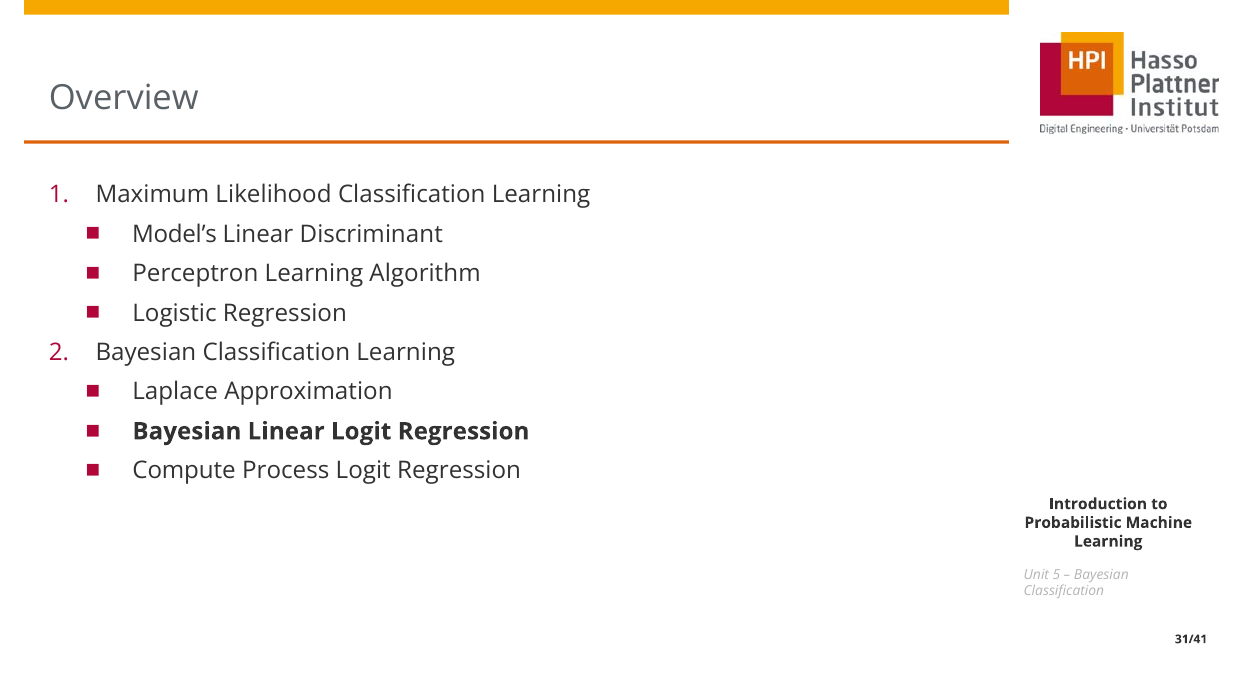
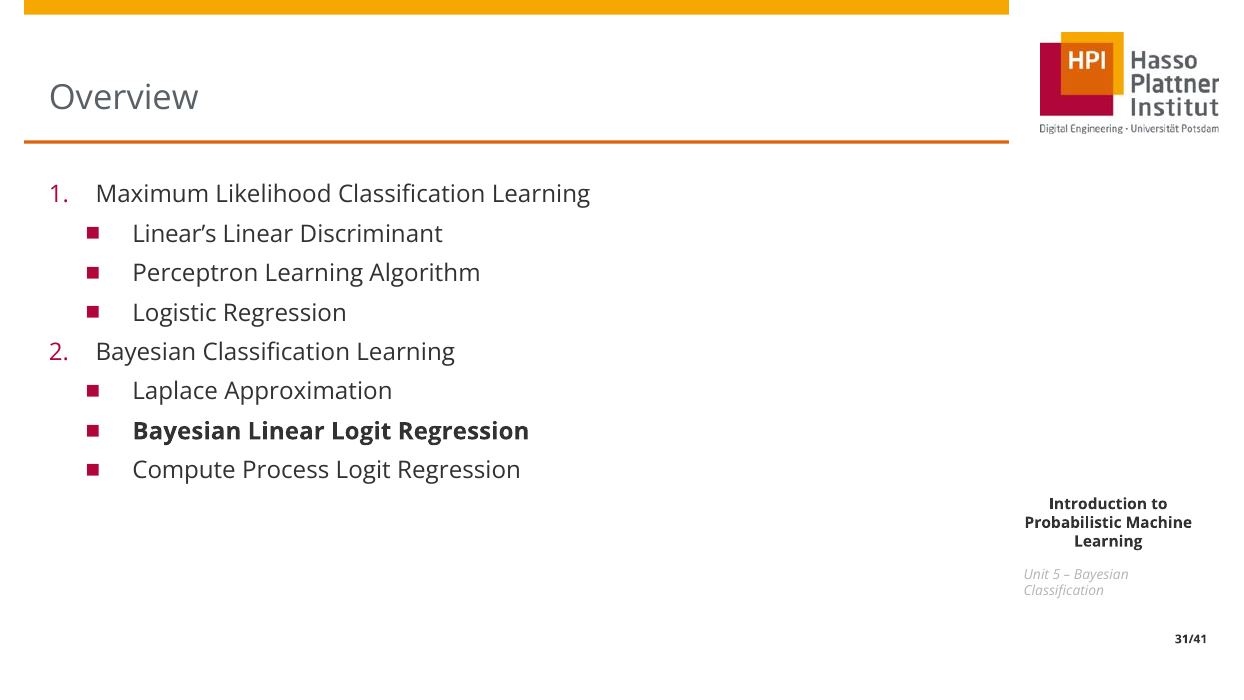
Model’s: Model’s -> Linear’s (175, 234)
